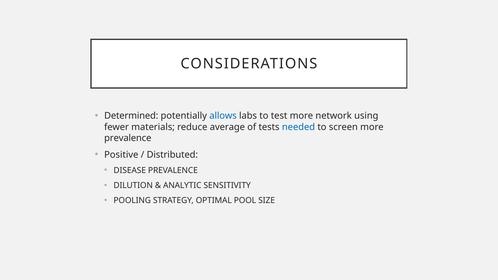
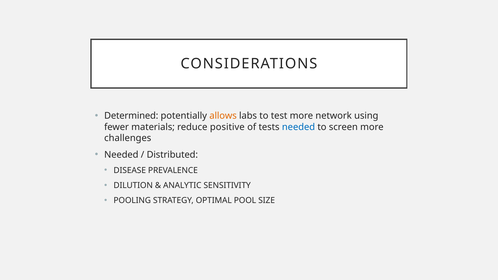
allows colour: blue -> orange (223, 116)
average: average -> positive (227, 127)
prevalence: prevalence -> challenges (128, 138)
Positive: Positive -> Needed (121, 155)
